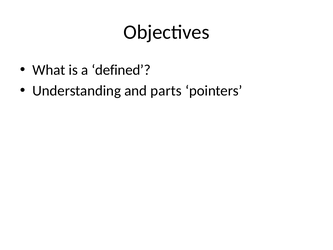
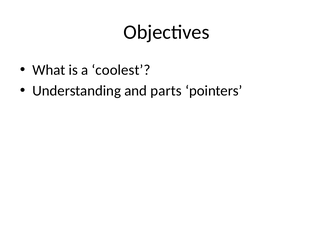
defined: defined -> coolest (121, 70)
